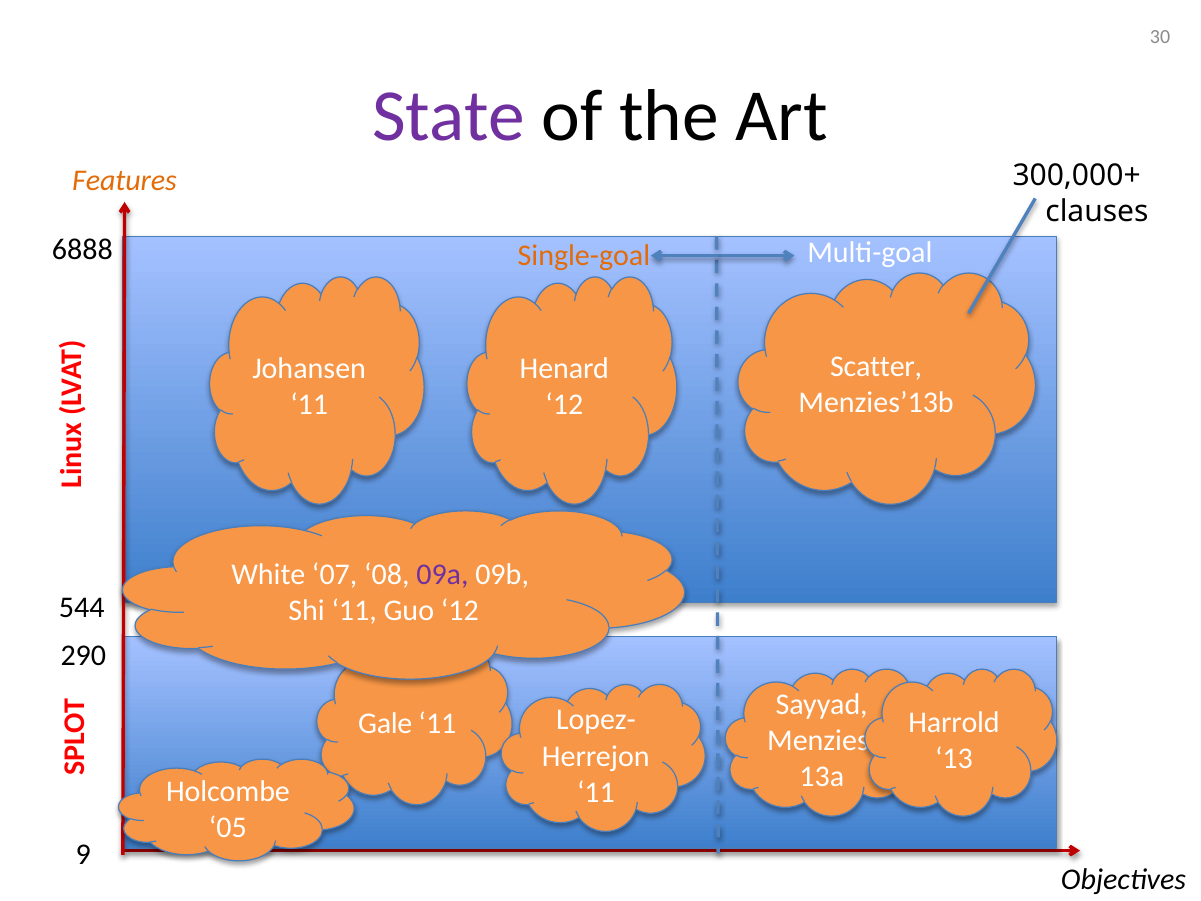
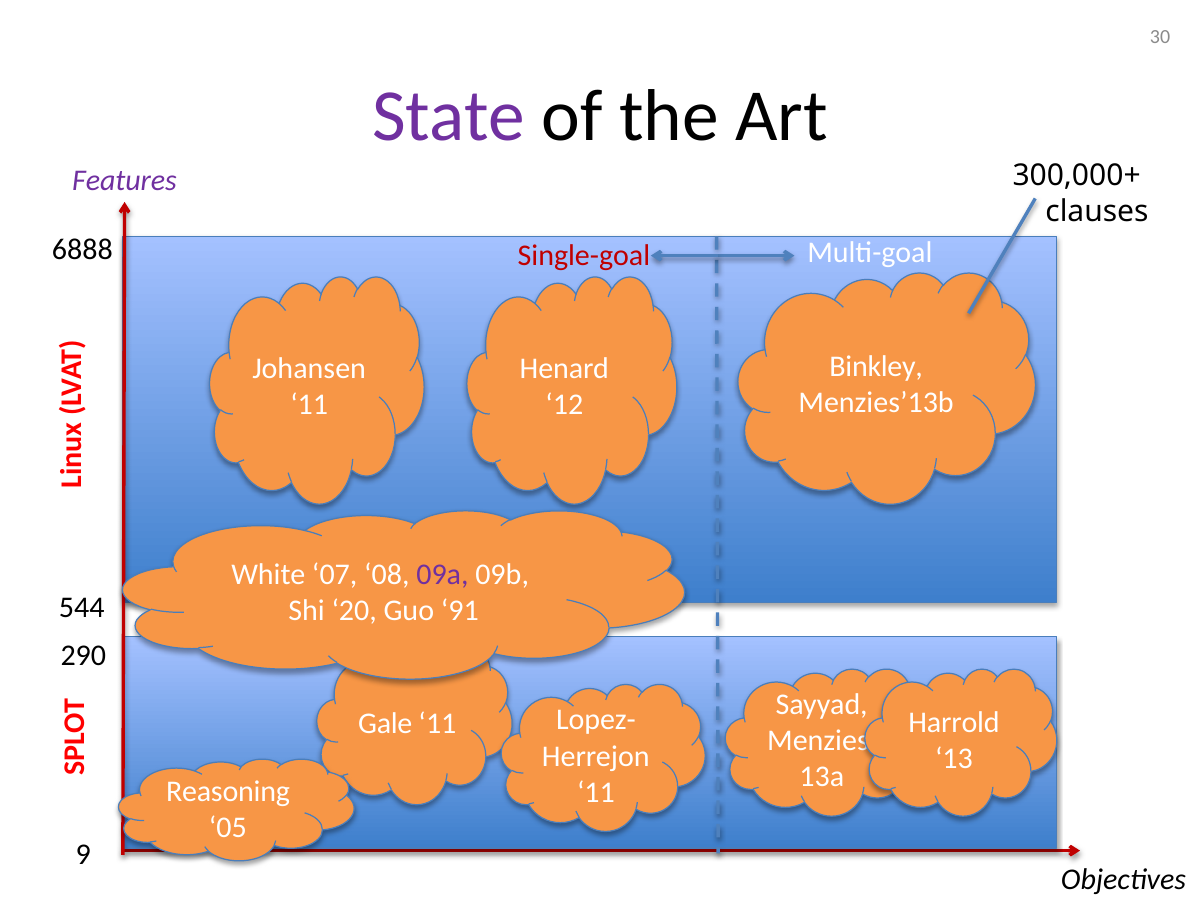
Features colour: orange -> purple (124, 180)
Single-goal colour: orange -> red (584, 256)
Scatter: Scatter -> Binkley (876, 366)
Shi 11: 11 -> 20 (354, 610)
Guo 12: 12 -> 91 (460, 610)
Holcombe: Holcombe -> Reasoning (228, 791)
